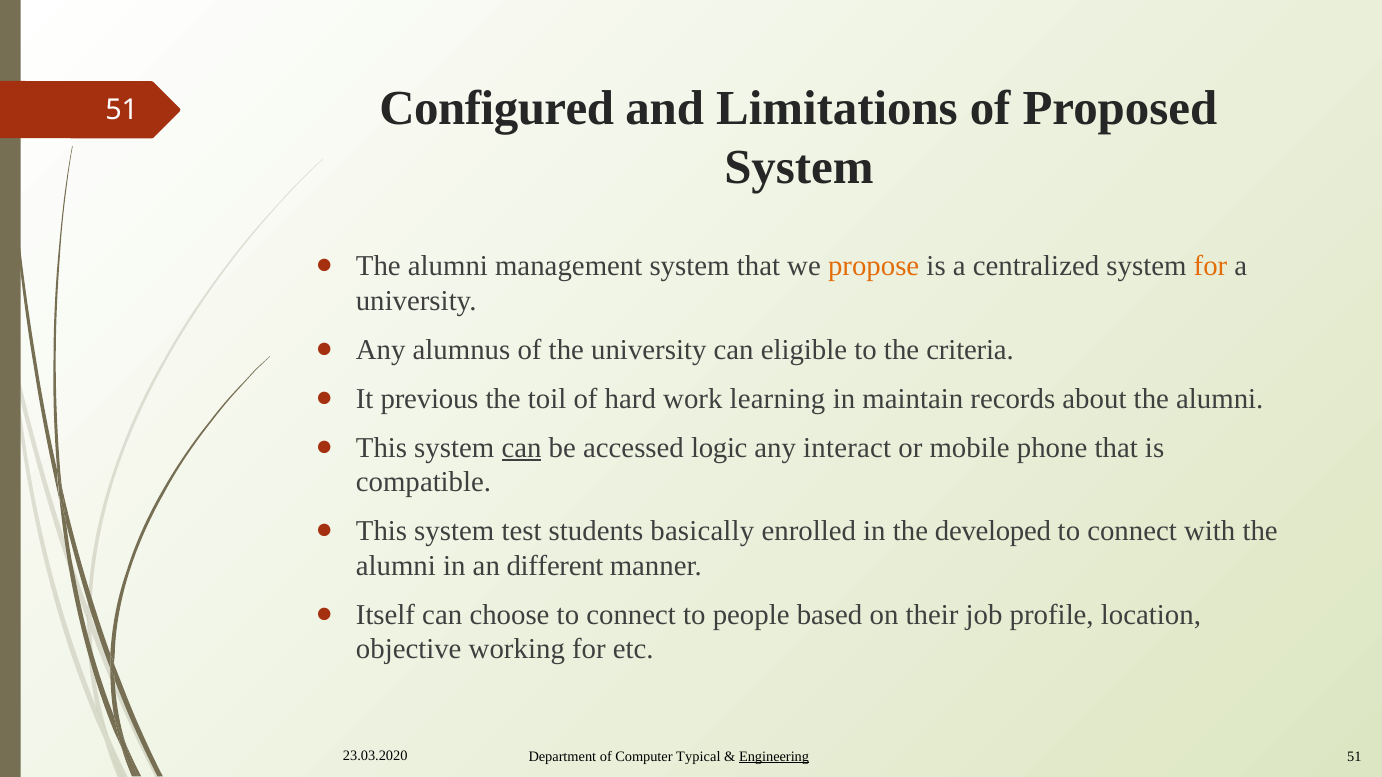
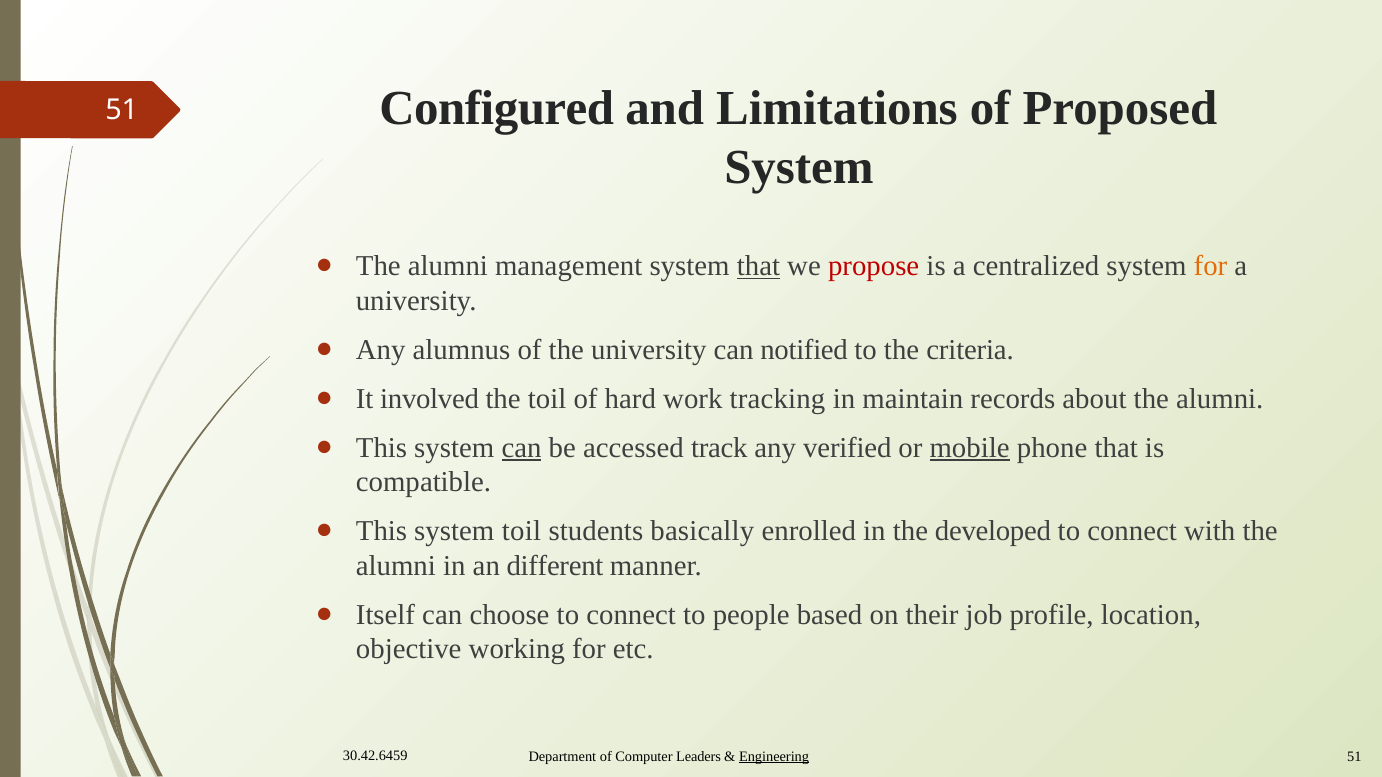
that underline: none -> present (758, 266)
propose colour: orange -> red (874, 266)
eligible: eligible -> notified (804, 350)
previous: previous -> involved (430, 399)
learning: learning -> tracking (777, 399)
logic: logic -> track (719, 448)
interact: interact -> verified (847, 448)
mobile underline: none -> present (970, 448)
system test: test -> toil (521, 531)
23.03.2020: 23.03.2020 -> 30.42.6459 (375, 756)
Typical: Typical -> Leaders (699, 757)
